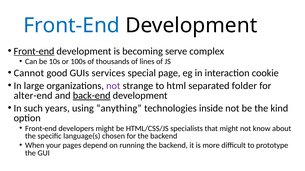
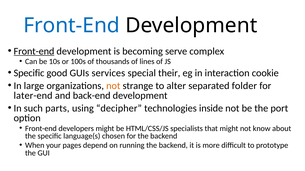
Cannot: Cannot -> Specific (29, 73)
page: page -> their (169, 73)
not colour: purple -> orange (113, 86)
html: html -> alter (176, 86)
alter-end: alter-end -> later-end (33, 96)
back-end underline: present -> none (92, 96)
years: years -> parts (57, 109)
anything: anything -> decipher (119, 109)
kind: kind -> port (279, 109)
